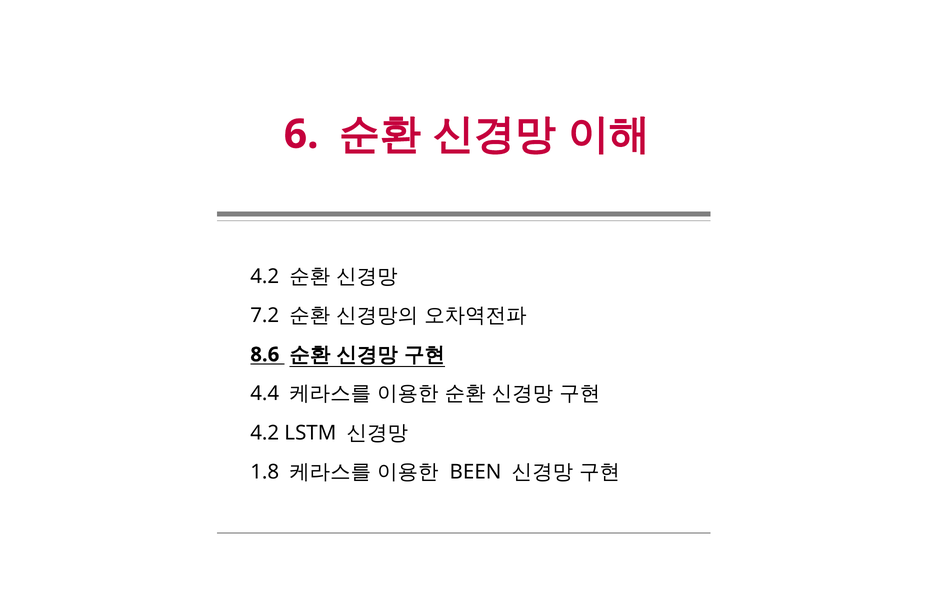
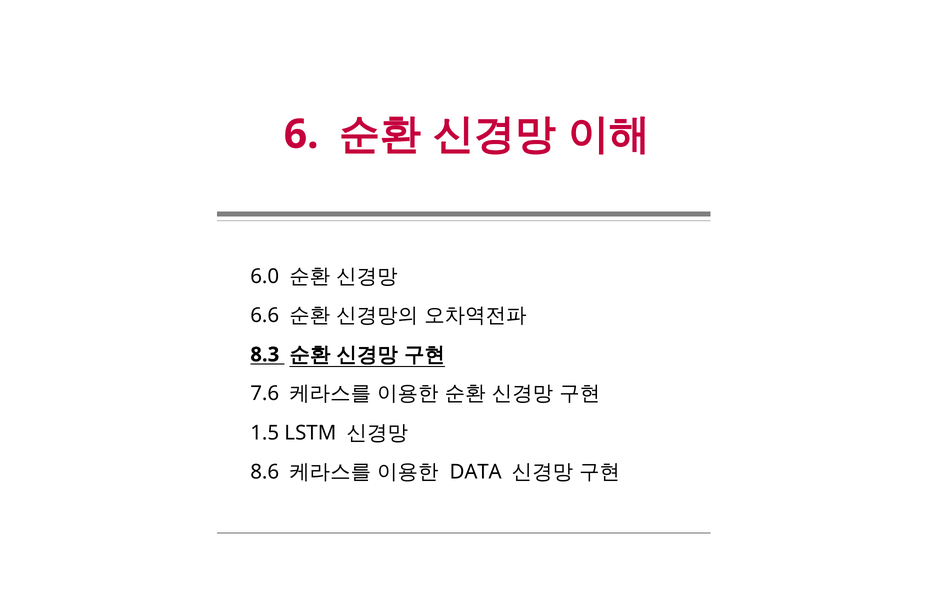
4.2: 4.2 -> 6.0 (265, 276)
7.2: 7.2 -> 6.6 (265, 316)
8.6: 8.6 -> 8.3 (265, 355)
4.4: 4.4 -> 7.6 (265, 394)
4.2: 4.2 -> 1.5 (265, 433)
1.8: 1.8 -> 8.6 (265, 472)
BEEN: BEEN -> DATA (476, 472)
